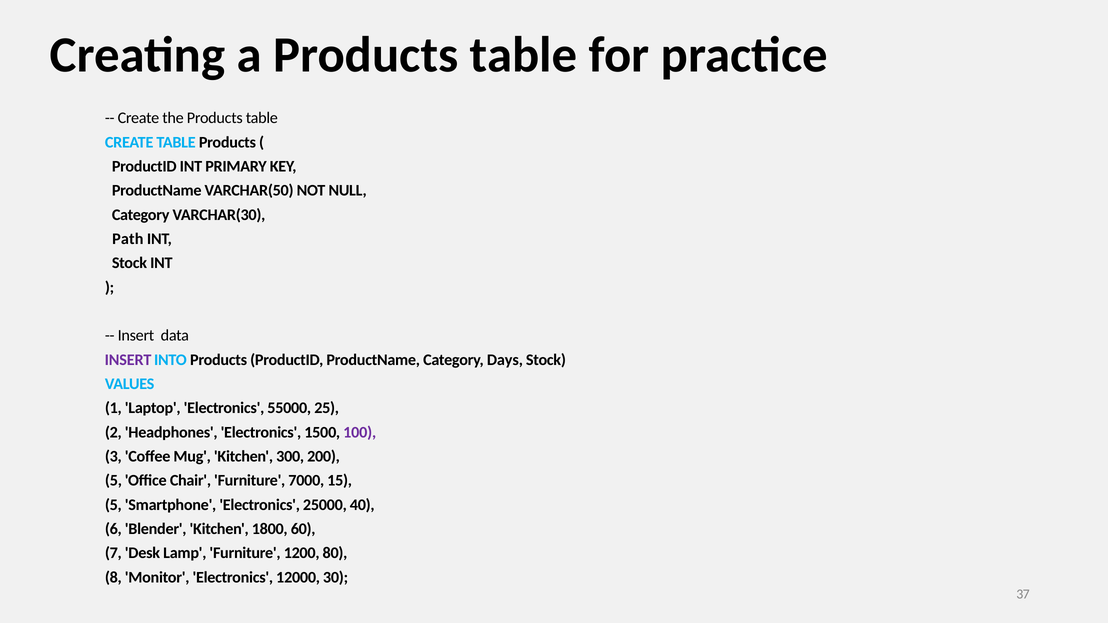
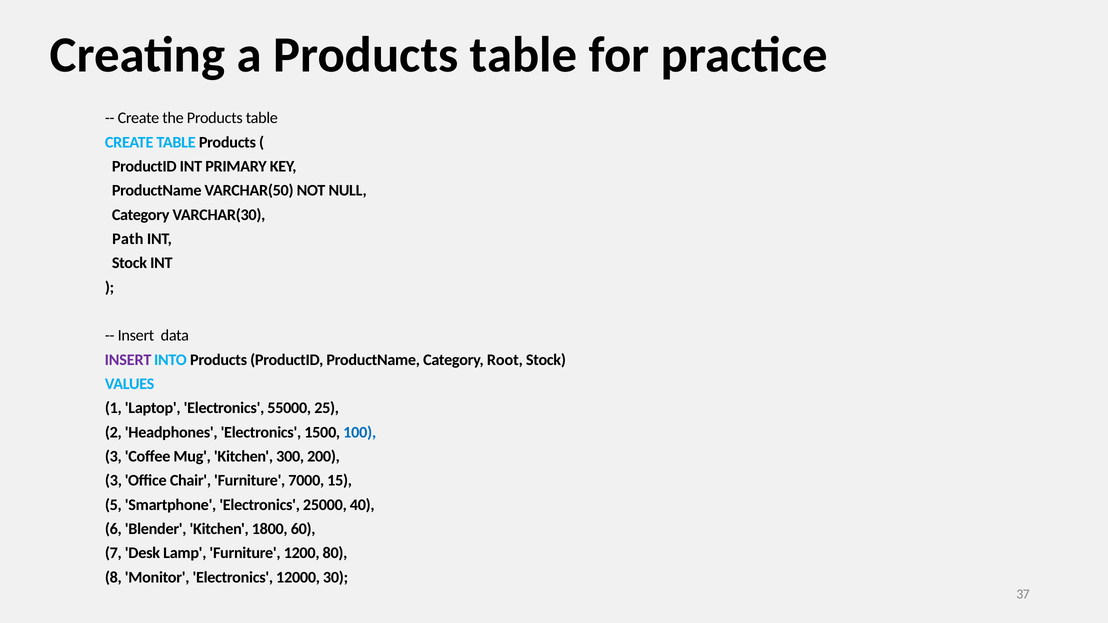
Days: Days -> Root (505, 360)
100 colour: purple -> blue (360, 432)
5: 5 -> 3 (113, 481)
